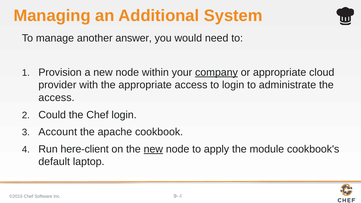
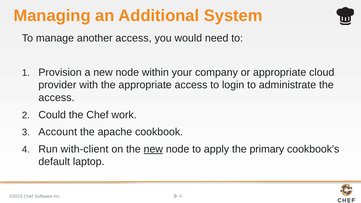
another answer: answer -> access (134, 38)
company underline: present -> none (216, 72)
Chef login: login -> work (124, 115)
here-client: here-client -> with-client (85, 149)
module: module -> primary (267, 149)
